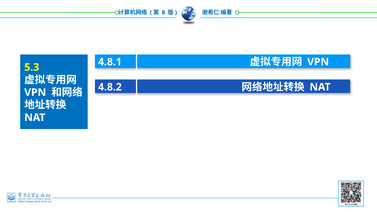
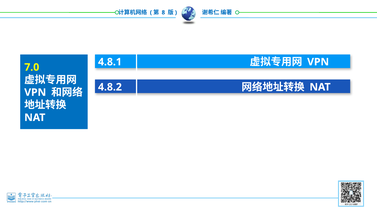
5.3: 5.3 -> 7.0 (32, 67)
